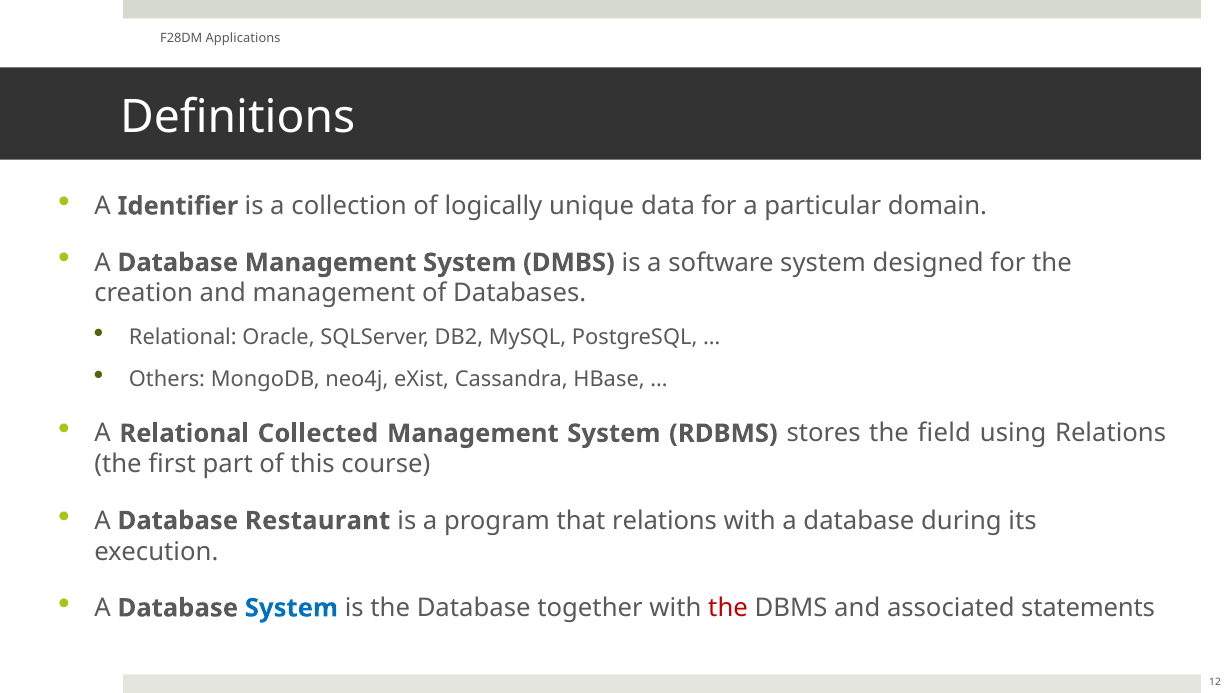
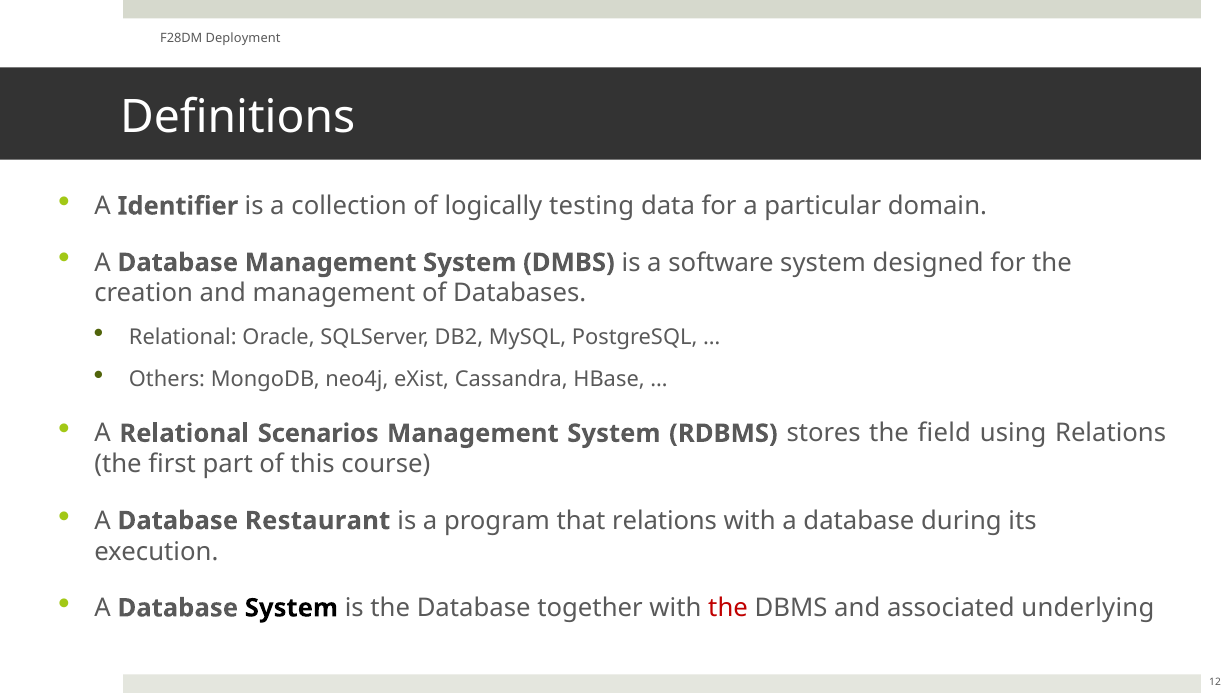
Applications: Applications -> Deployment (243, 38)
unique: unique -> testing (592, 206)
Collected: Collected -> Scenarios (318, 433)
System colour: blue -> black (291, 608)
statements: statements -> underlying (1088, 608)
